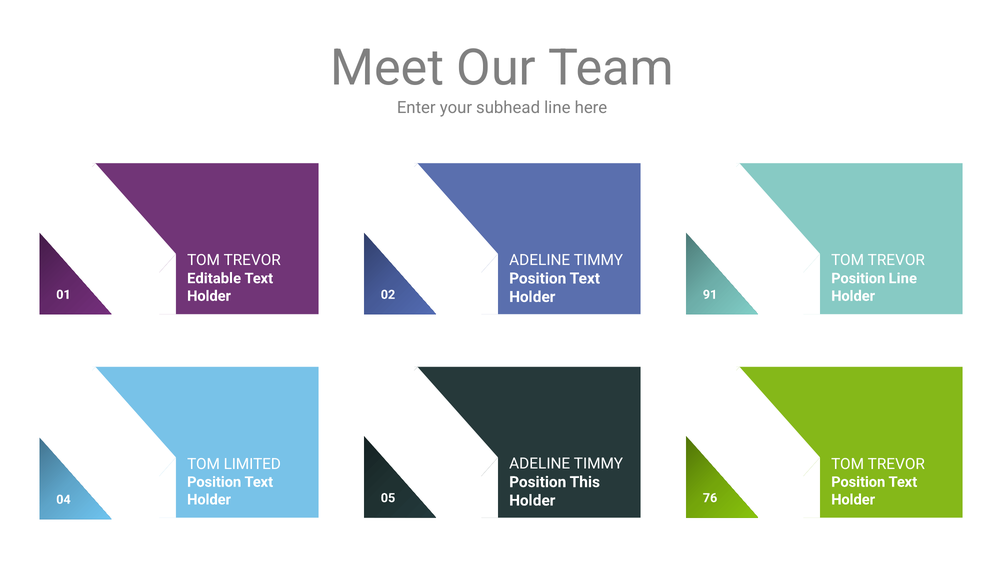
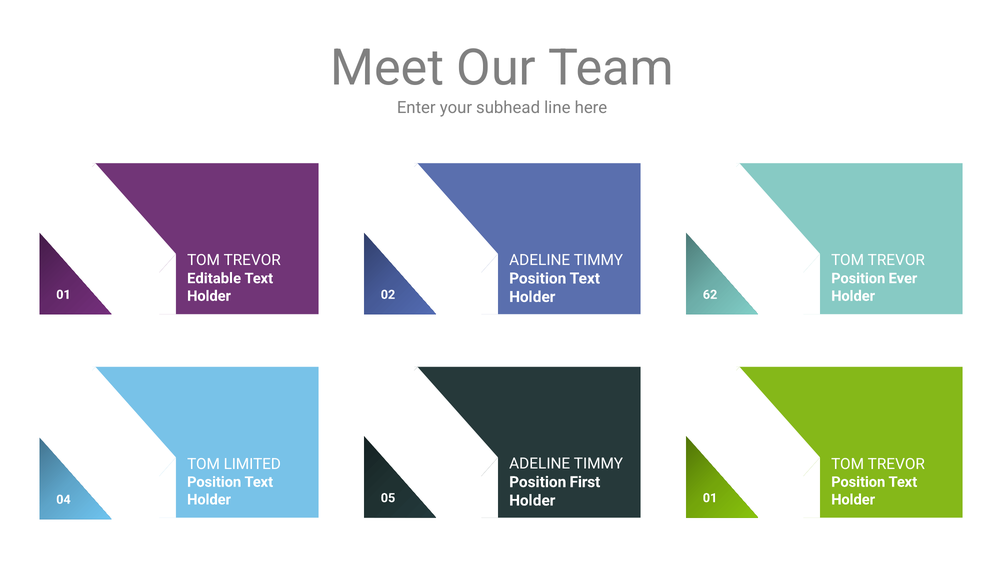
Position Line: Line -> Ever (903, 278)
91: 91 -> 62 (710, 295)
This: This -> First (585, 482)
05 76: 76 -> 01 (710, 498)
